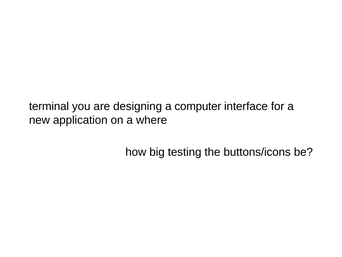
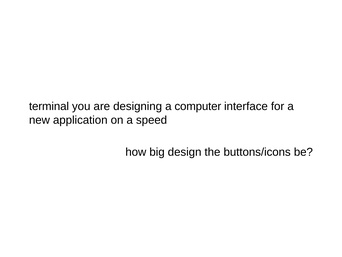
where: where -> speed (152, 120)
testing: testing -> design (185, 152)
